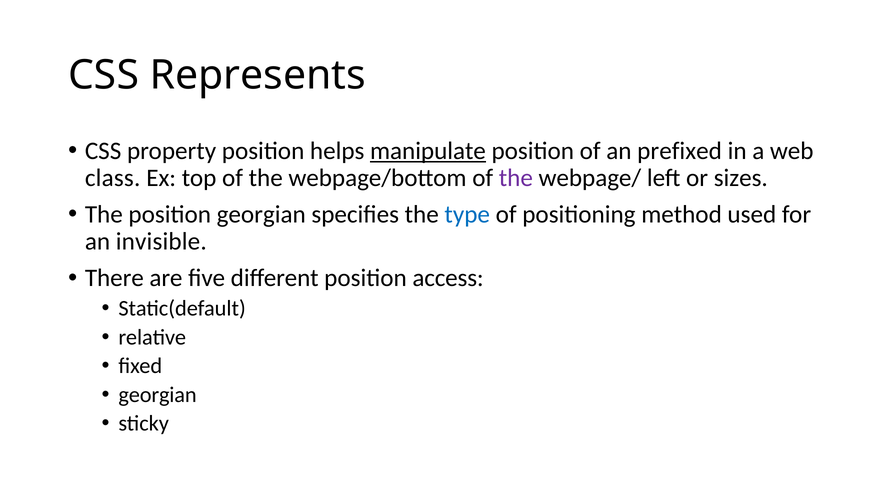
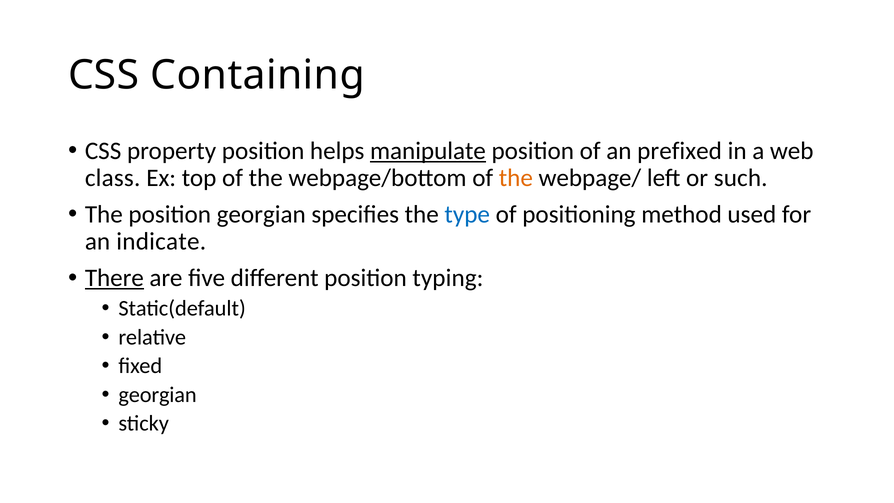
Represents: Represents -> Containing (258, 75)
the colour: purple -> orange (516, 178)
sizes: sizes -> such (741, 178)
invisible: invisible -> indicate (161, 242)
There underline: none -> present (114, 278)
access: access -> typing (448, 278)
